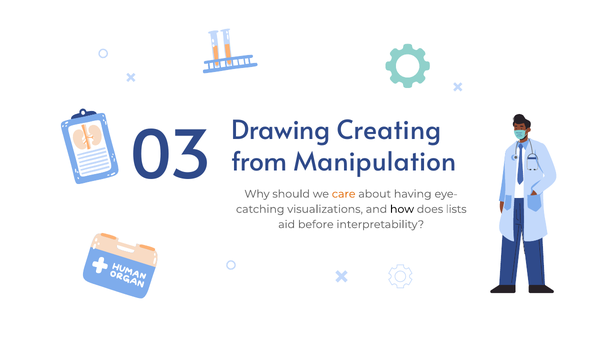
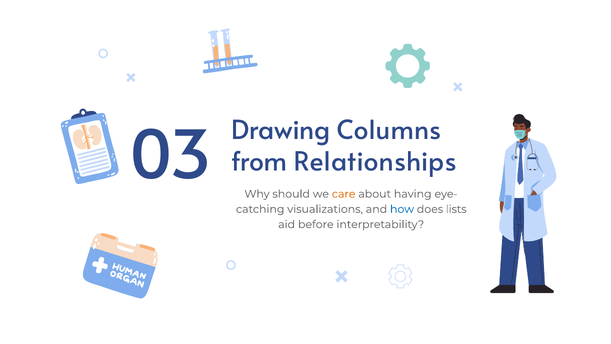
Creating: Creating -> Columns (389, 130)
Manipulation: Manipulation -> Relationships (375, 162)
how colour: black -> blue (402, 209)
